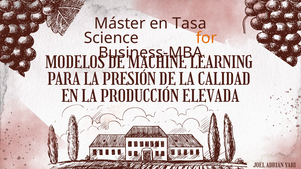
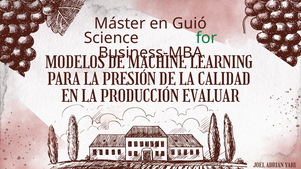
Tasa: Tasa -> Guió (190, 24)
for colour: orange -> green (206, 38)
ELEVADA: ELEVADA -> EVALUAR (211, 96)
